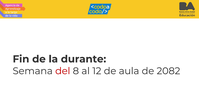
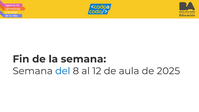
la durante: durante -> semana (83, 59)
del colour: red -> blue (63, 71)
2082: 2082 -> 2025 (168, 71)
